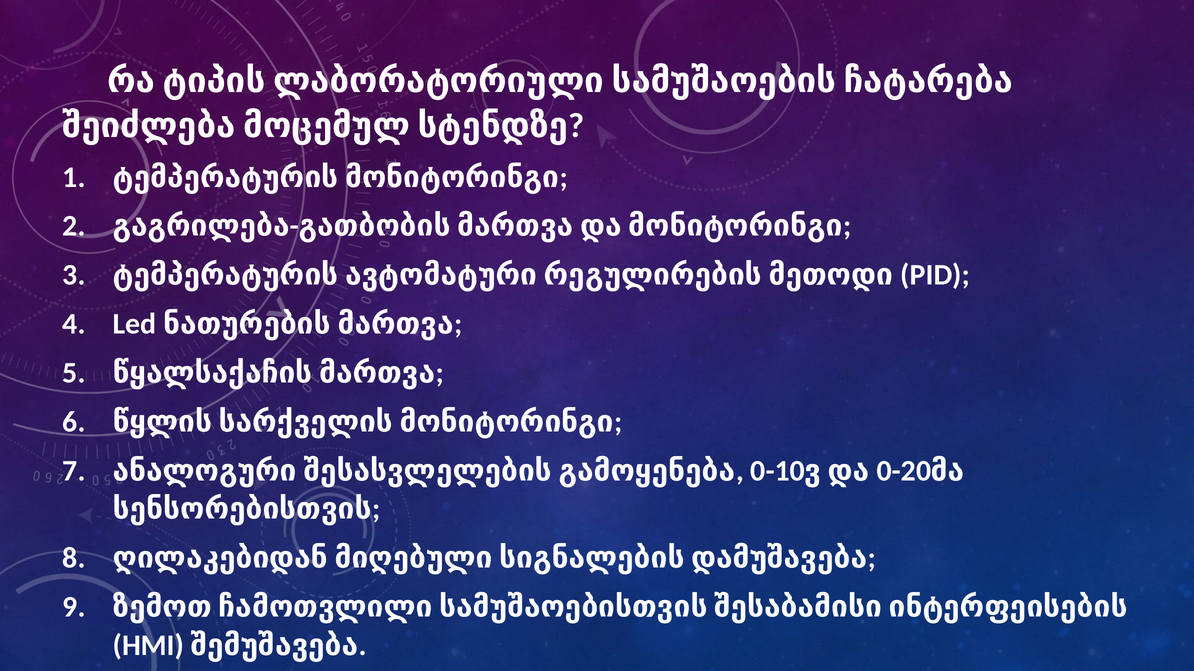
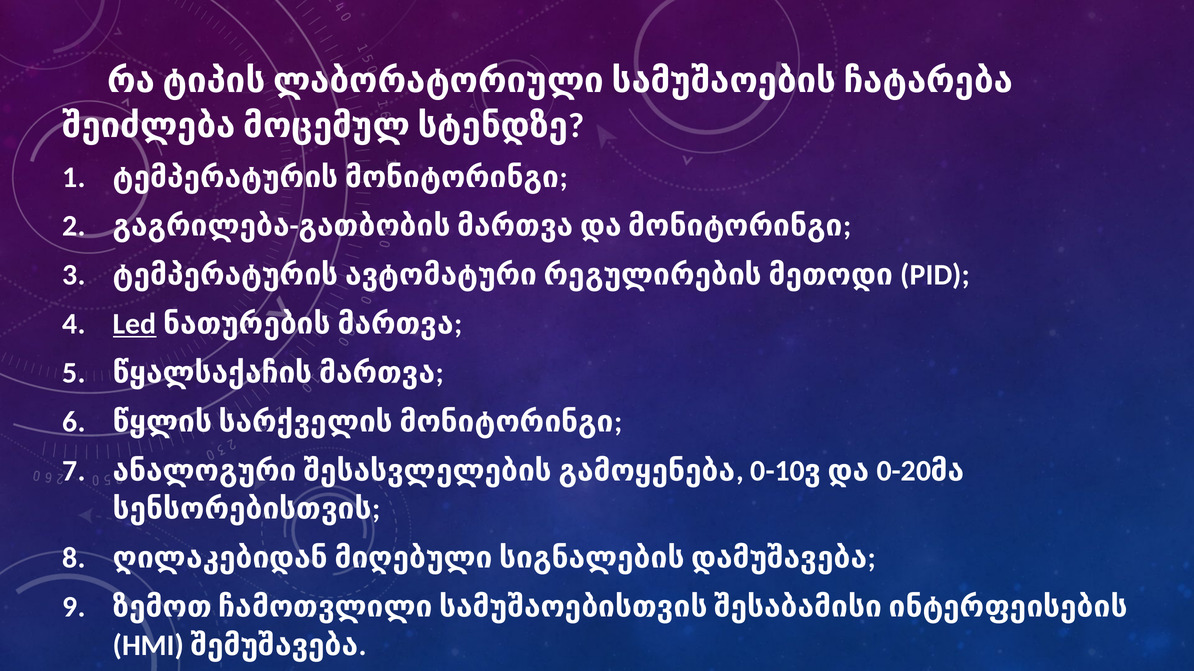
Led underline: none -> present (135, 324)
